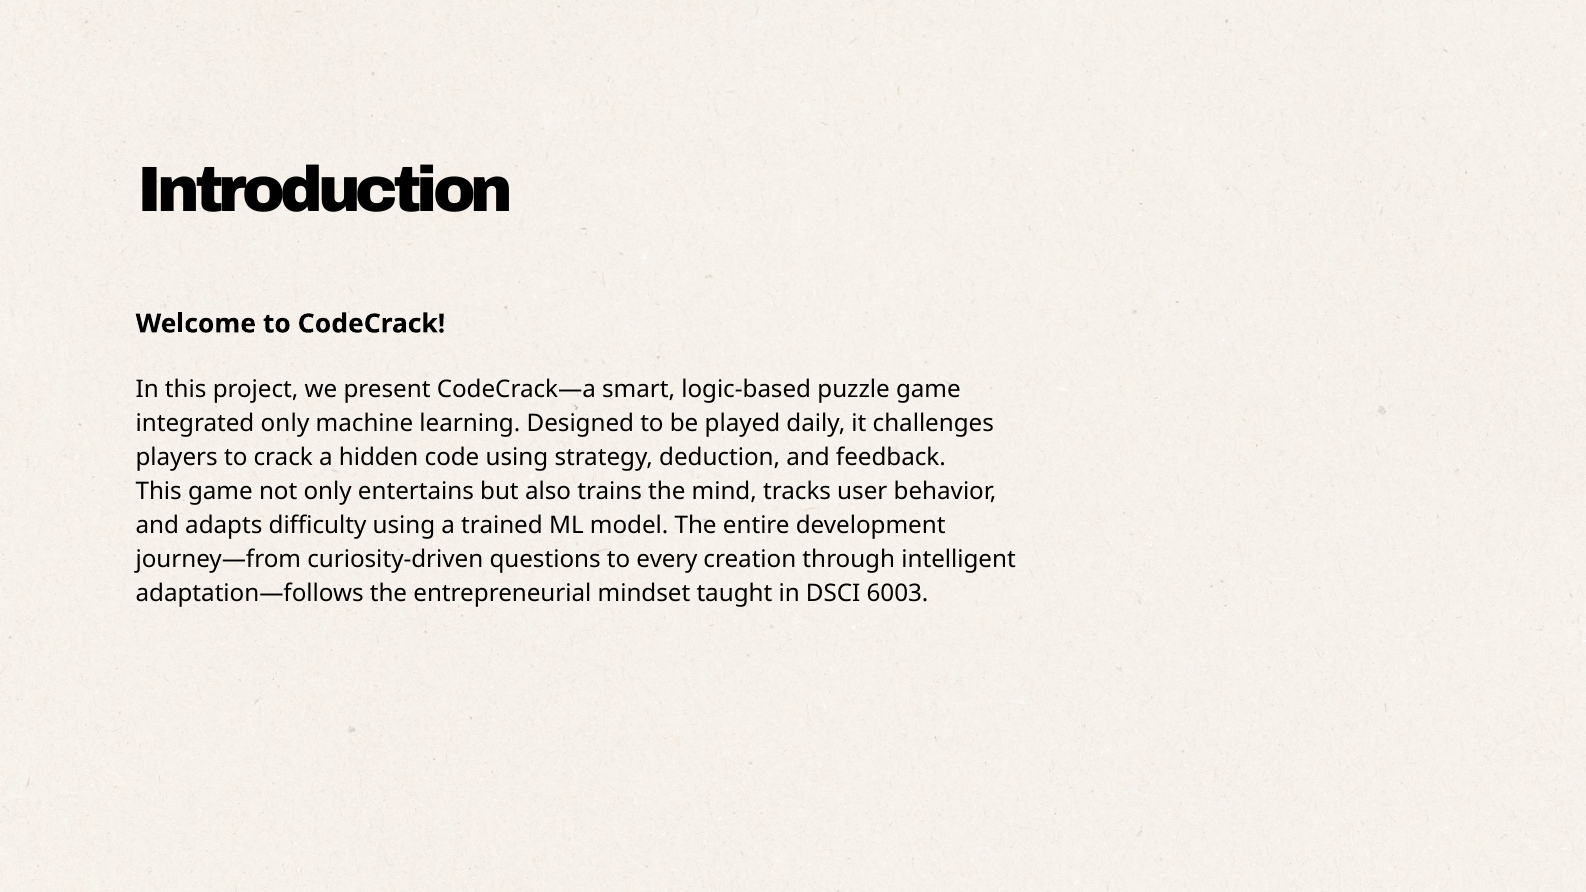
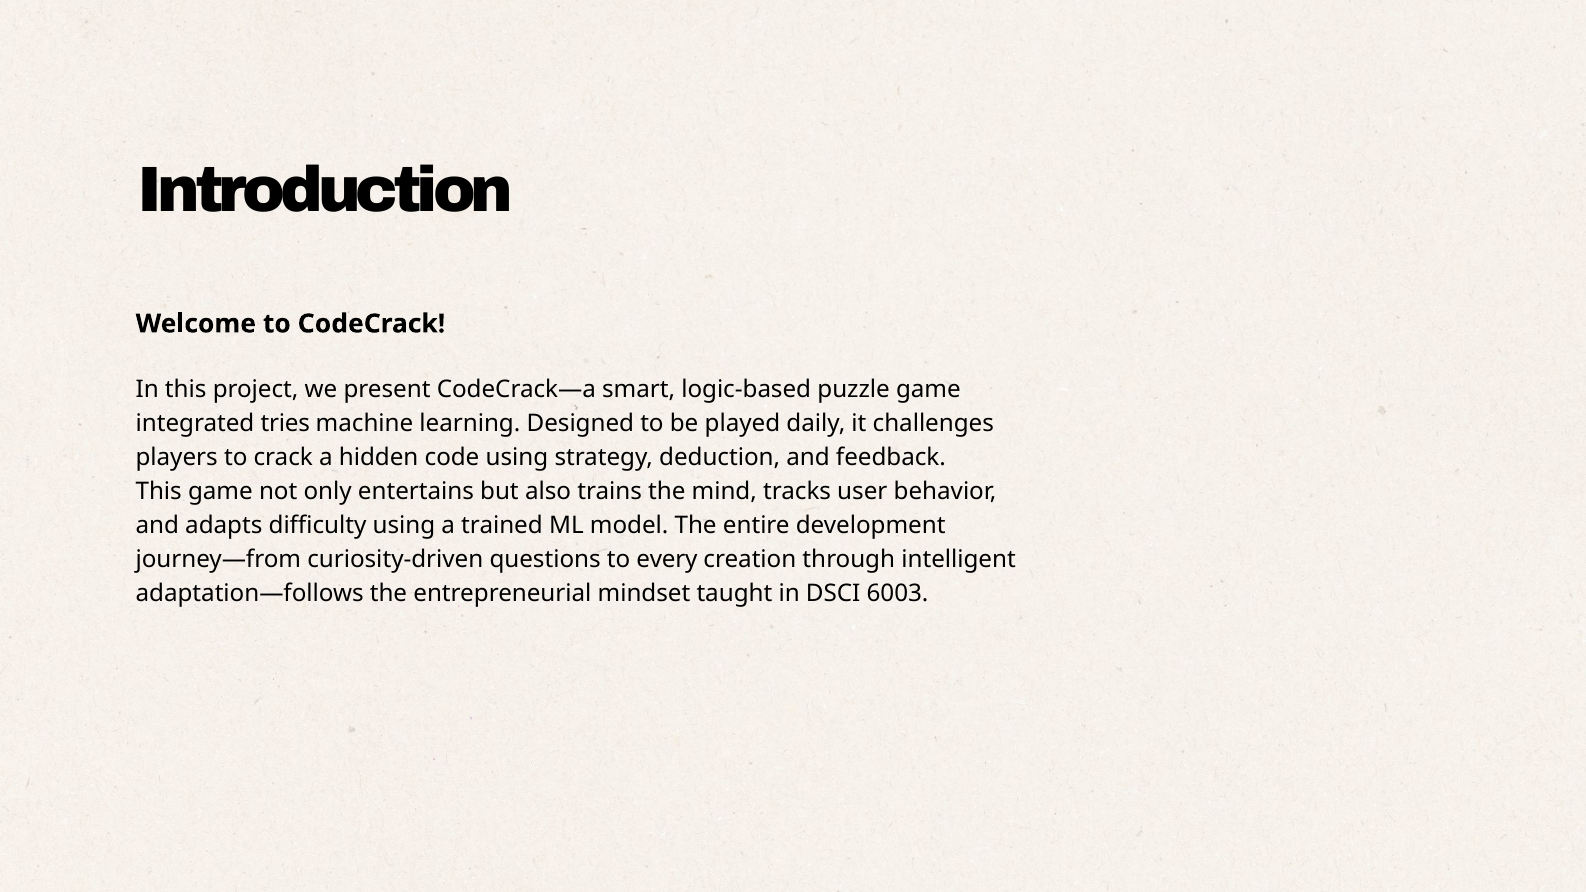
integrated only: only -> tries (285, 424)
